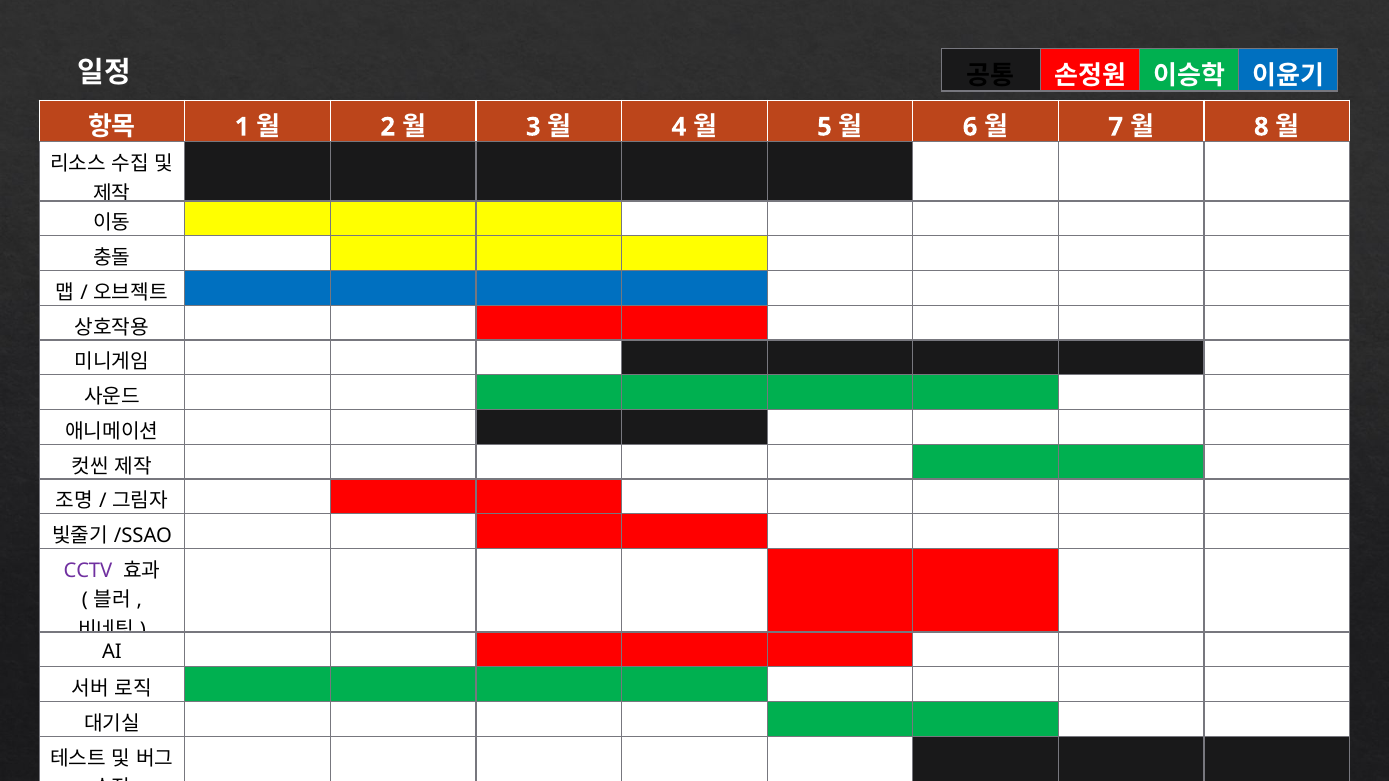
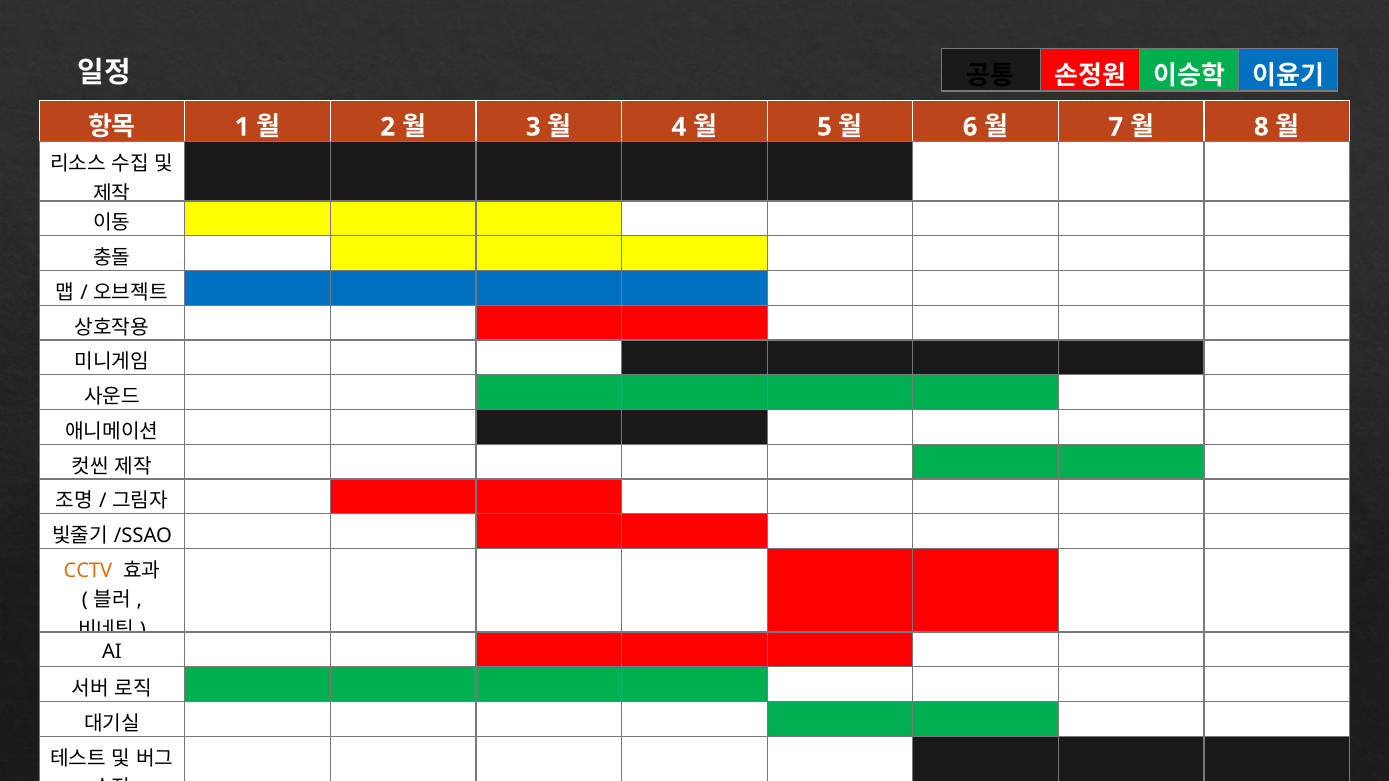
CCTV colour: purple -> orange (88, 571)
